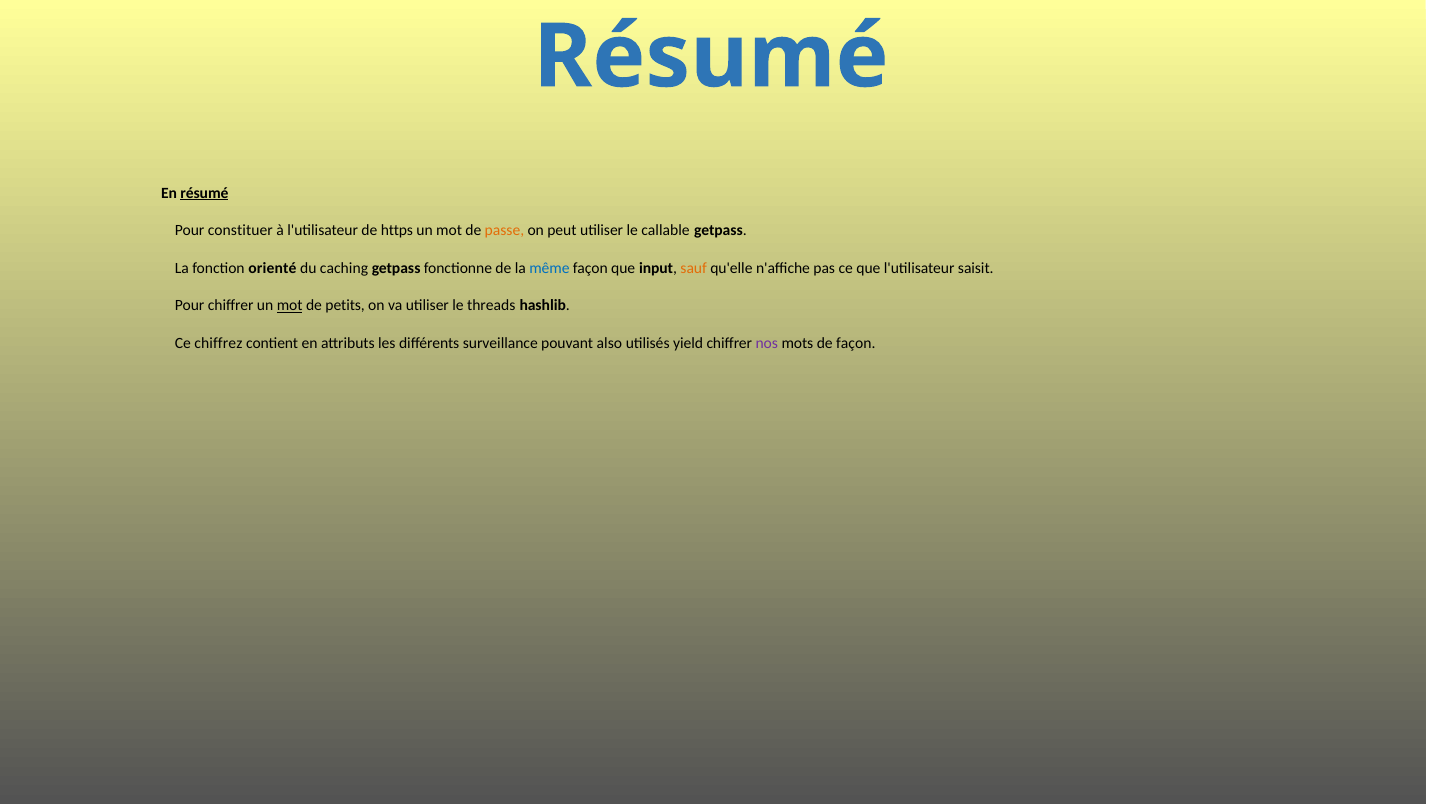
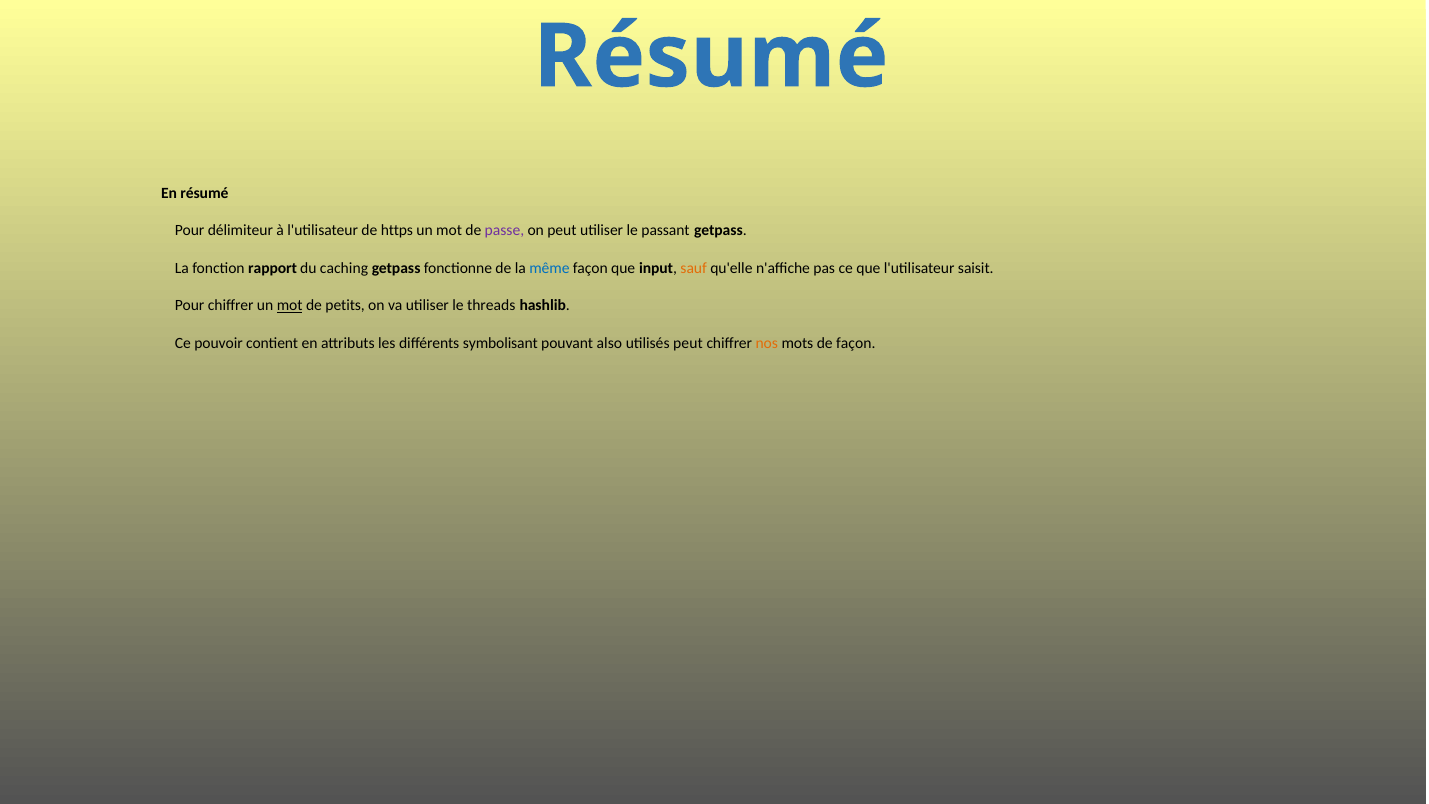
résumé underline: present -> none (204, 193)
constituer: constituer -> délimiteur (240, 231)
passe colour: orange -> purple (504, 231)
callable: callable -> passant (666, 231)
orienté: orienté -> rapport (273, 268)
chiffrez: chiffrez -> pouvoir (219, 343)
surveillance: surveillance -> symbolisant (500, 343)
utilisés yield: yield -> peut (688, 343)
nos colour: purple -> orange (767, 343)
